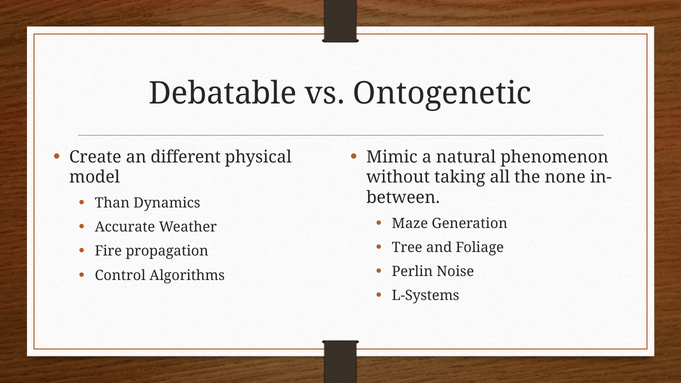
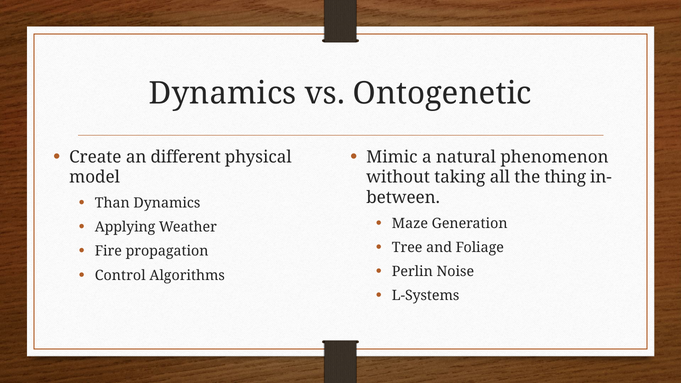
Debatable: Debatable -> Dynamics (223, 93)
none: none -> thing (565, 177)
Accurate: Accurate -> Applying (125, 227)
